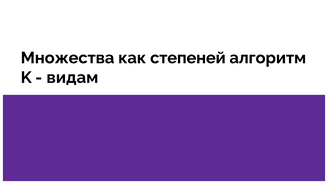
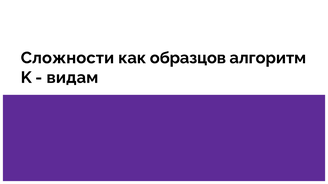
Множества: Множества -> Сложности (67, 58)
степеней: степеней -> образцов (188, 58)
